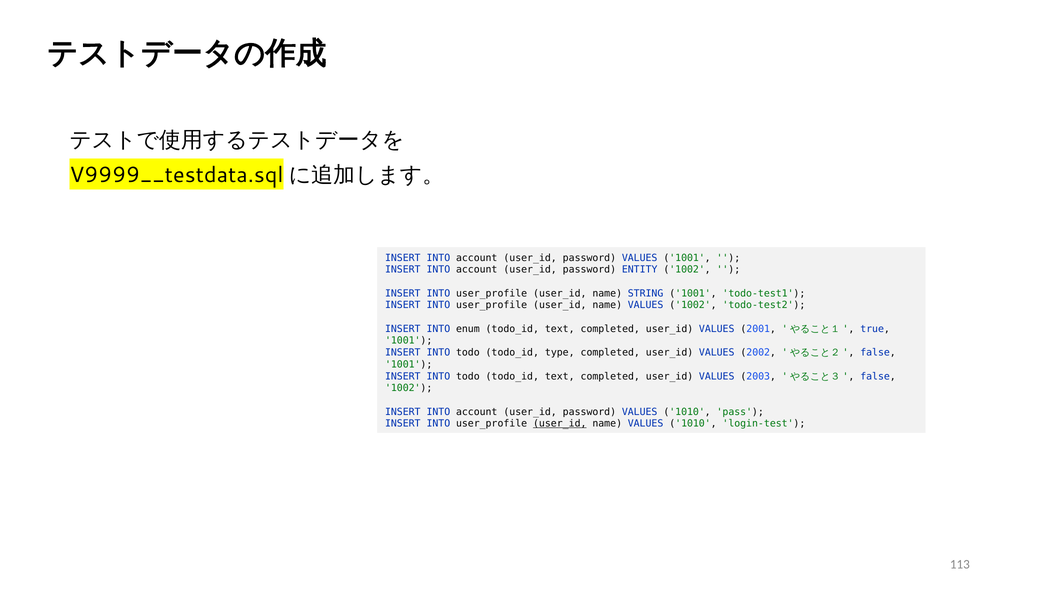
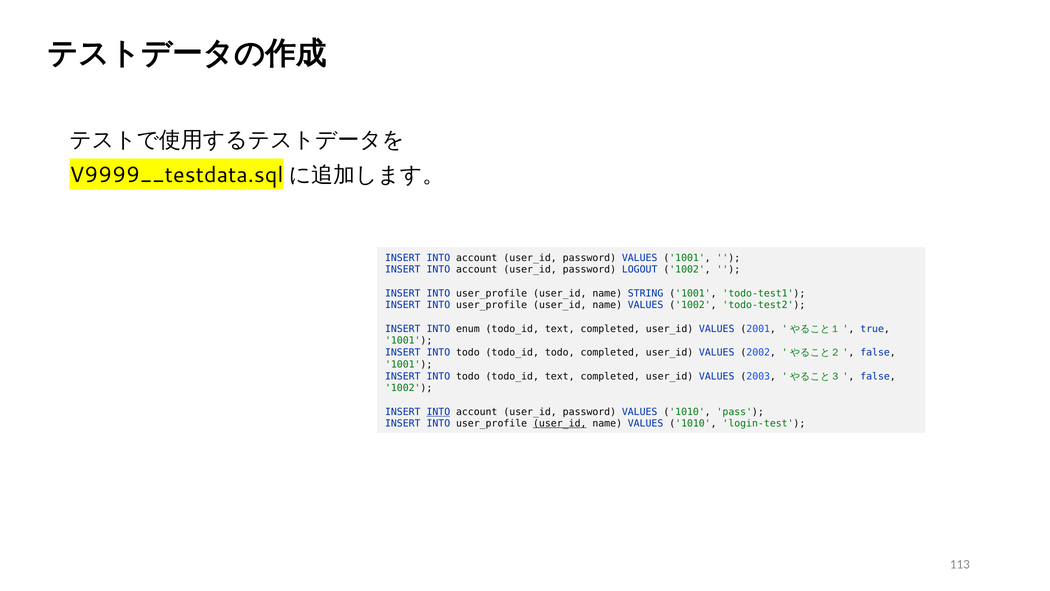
ENTITY: ENTITY -> LOGOUT (640, 269)
todo_id type: type -> todo (560, 352)
INTO underline: none -> present (438, 412)
